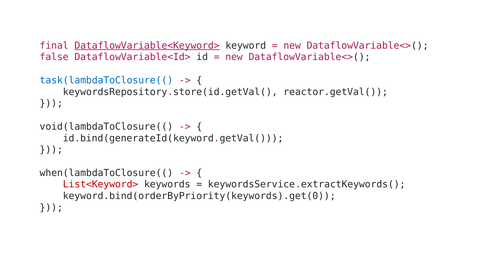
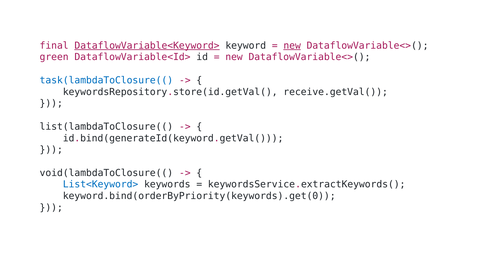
new underline: none -> present (292, 45)
false: false -> green (54, 57)
reactor.getVal(: reactor.getVal( -> receive.getVal( (336, 92)
void(lambdaToClosure((: void(lambdaToClosure(( -> list(lambdaToClosure(( (106, 126)
when(lambdaToClosure((: when(lambdaToClosure(( -> void(lambdaToClosure(( (106, 173)
List<Keyword> colour: red -> blue (101, 184)
